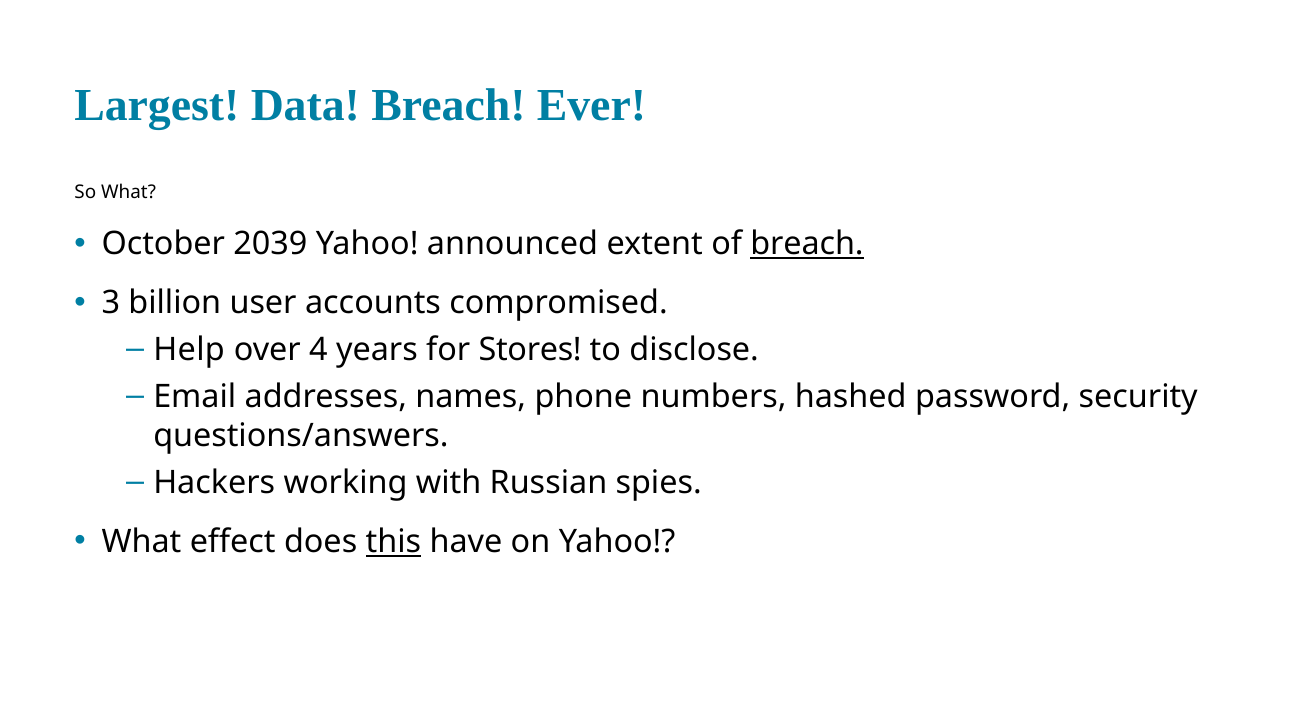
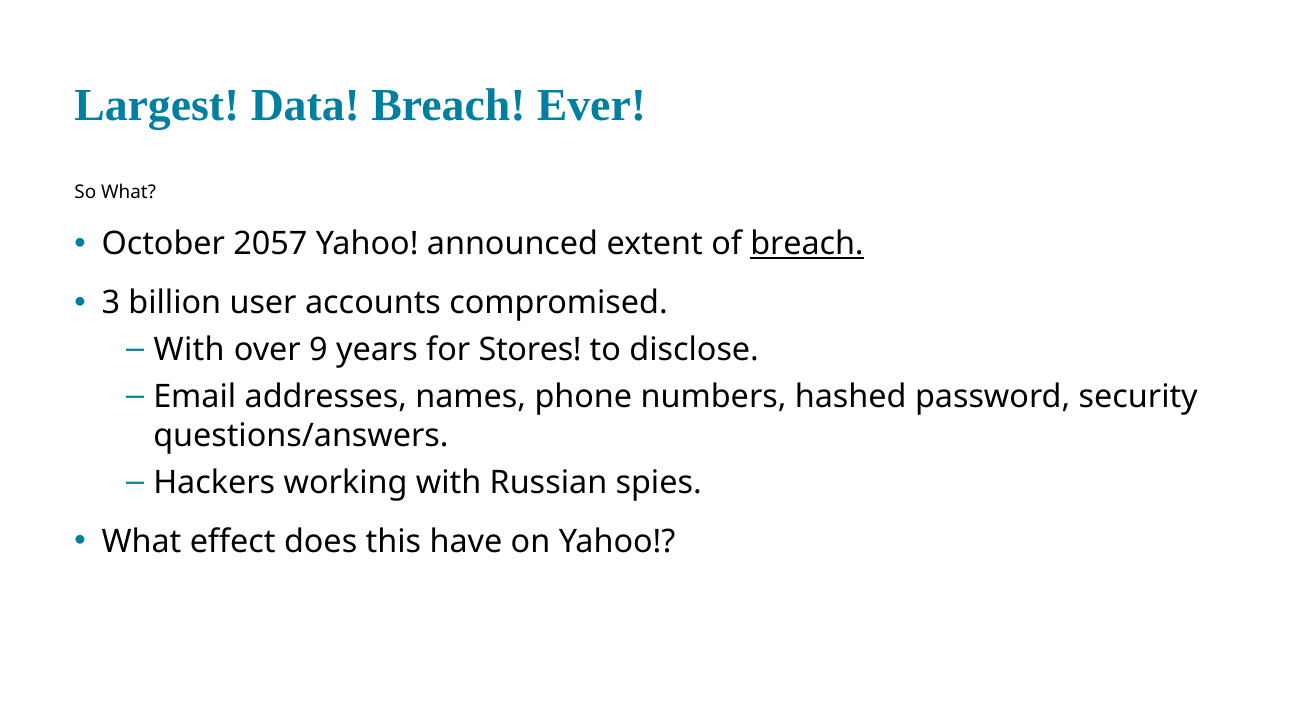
2039: 2039 -> 2057 (270, 244)
Help: Help -> With (189, 350)
4: 4 -> 9 (318, 350)
this underline: present -> none (393, 542)
